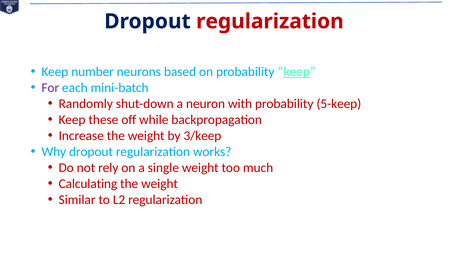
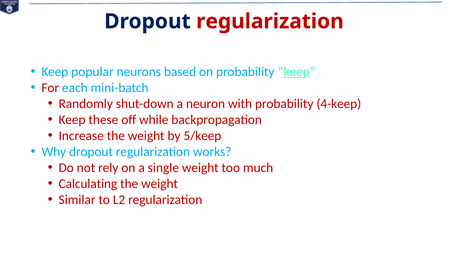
number: number -> popular (92, 72)
For colour: purple -> red (50, 88)
5-keep: 5-keep -> 4-keep (339, 104)
3/keep: 3/keep -> 5/keep (202, 136)
